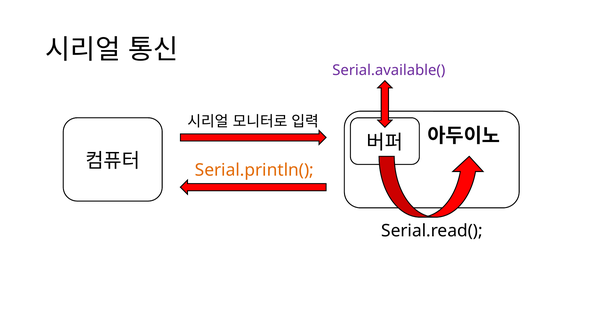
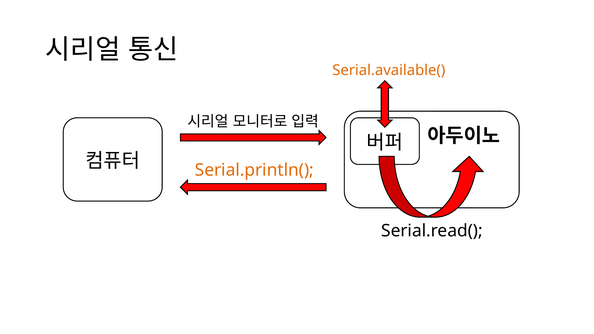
Serial.available( colour: purple -> orange (389, 70)
